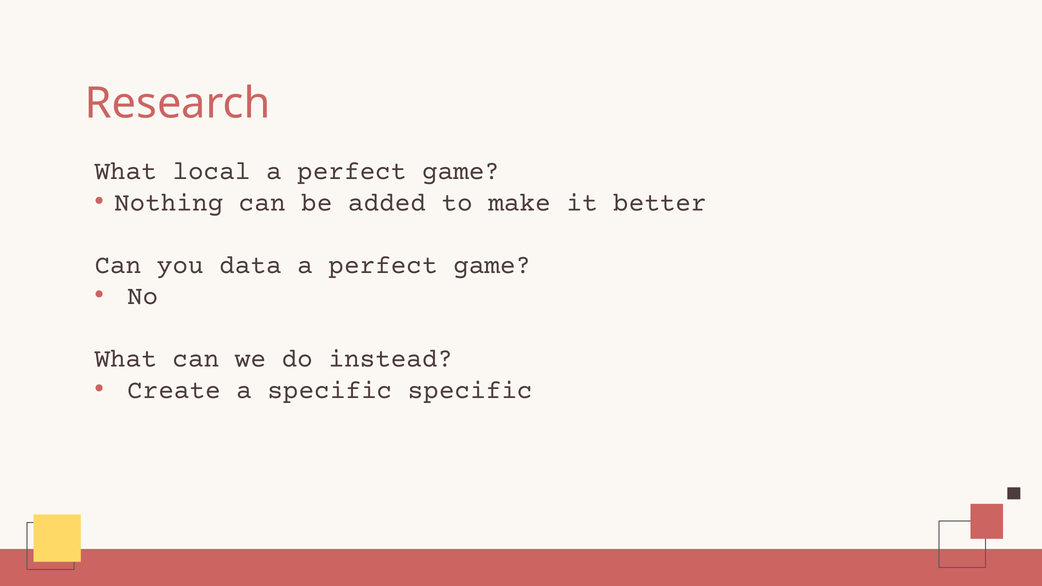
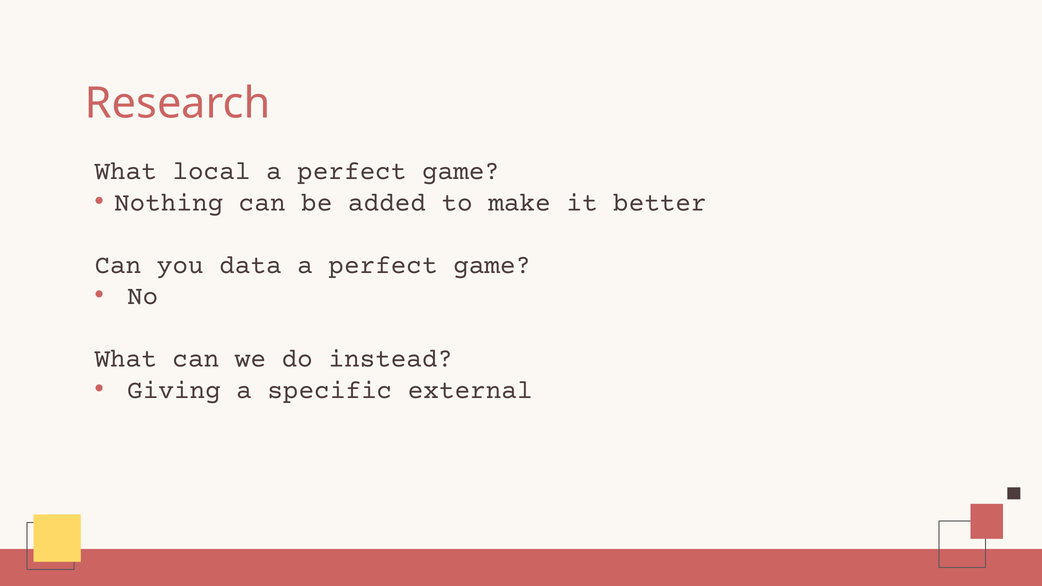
Create: Create -> Giving (174, 390)
specific specific: specific -> external (470, 390)
